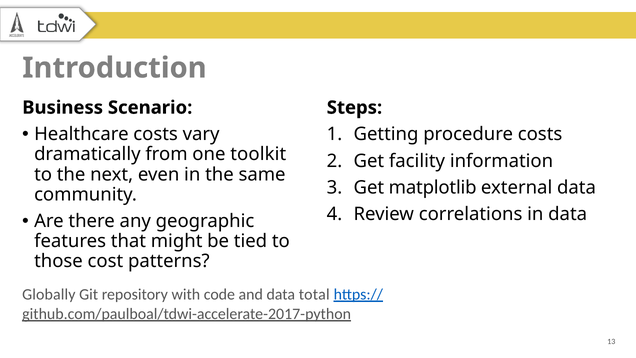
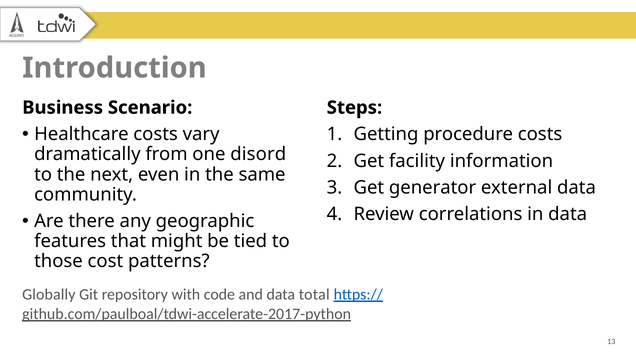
toolkit: toolkit -> disord (258, 154)
matplotlib: matplotlib -> generator (433, 188)
